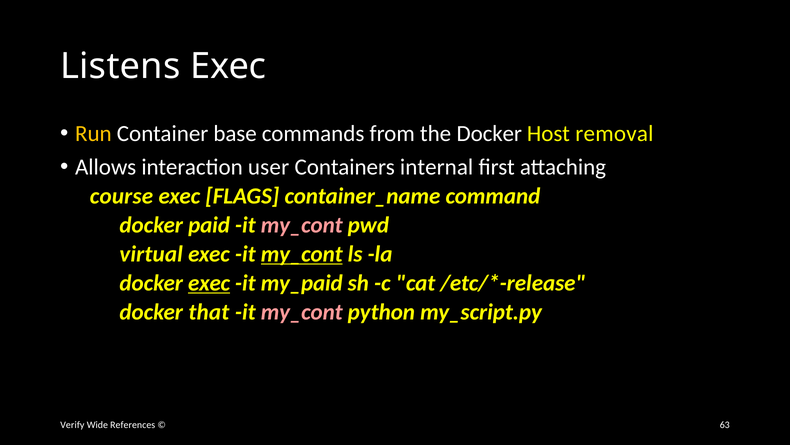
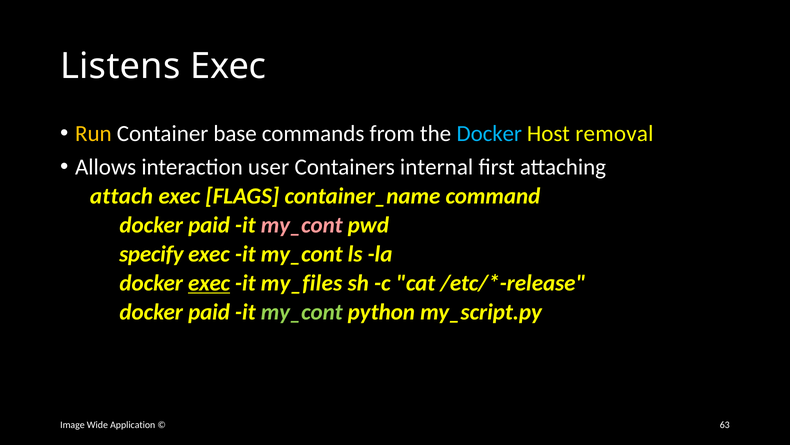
Docker colour: white -> light blue (489, 134)
course: course -> attach (121, 196)
virtual: virtual -> specify (151, 254)
my_cont underline: present -> none (302, 254)
my_paid: my_paid -> my_files (302, 283)
that: that -> paid (209, 312)
my_cont colour: pink -> light green (302, 312)
Verify: Verify -> Image (72, 424)
References: References -> Application (133, 424)
